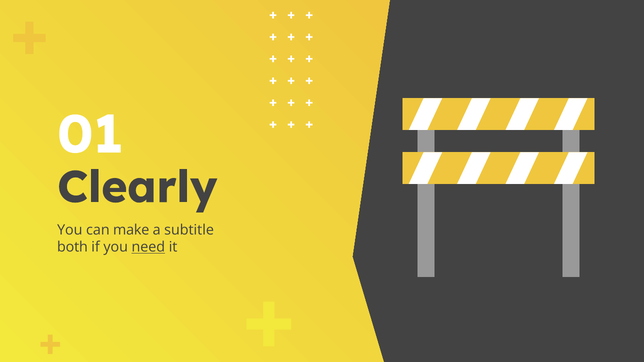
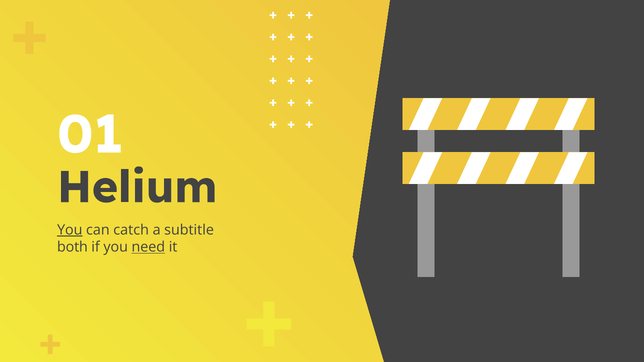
Clearly: Clearly -> Helium (137, 188)
You underline: none -> present (70, 230)
make: make -> catch (131, 230)
